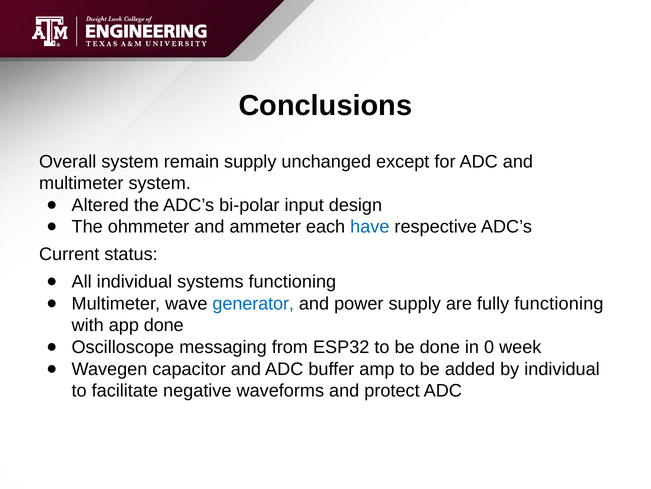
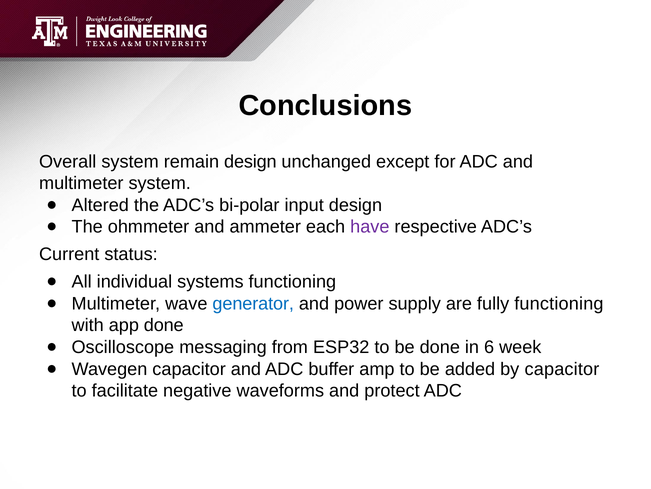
remain supply: supply -> design (250, 161)
have colour: blue -> purple (370, 226)
0: 0 -> 6 (489, 347)
by individual: individual -> capacitor (562, 368)
